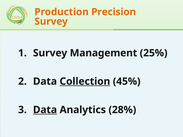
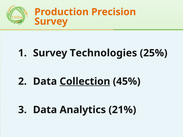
Management: Management -> Technologies (103, 53)
Data underline: present -> none (45, 110)
28%: 28% -> 21% (122, 110)
